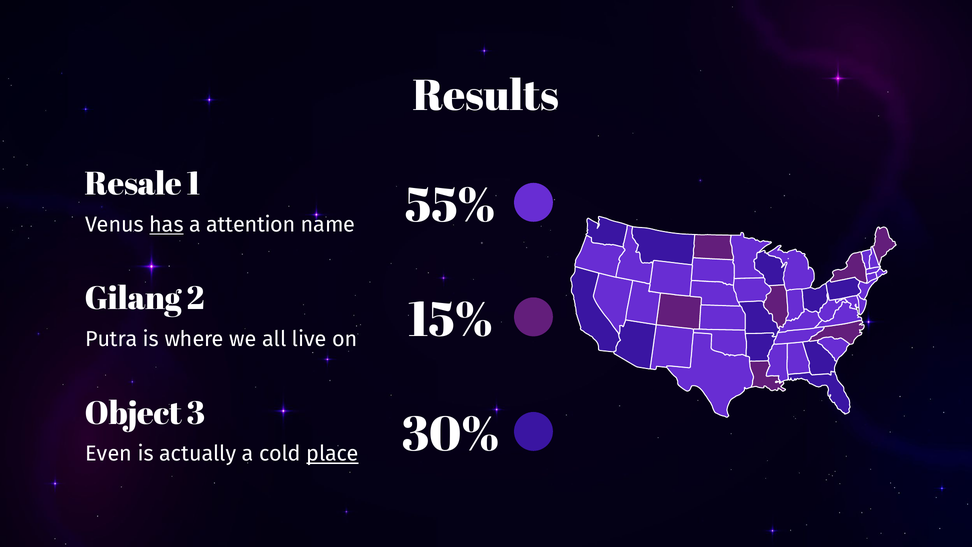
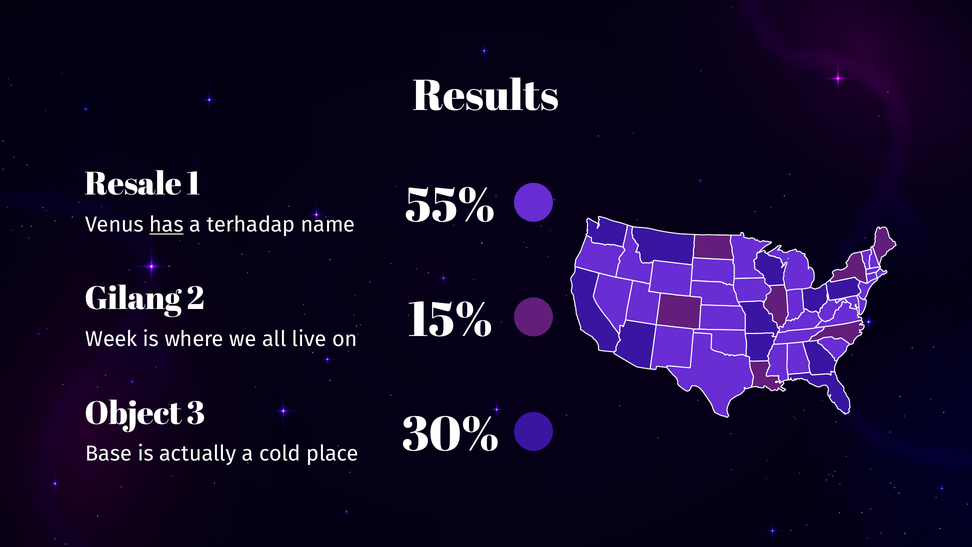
attention: attention -> terhadap (251, 225)
Putra: Putra -> Week (111, 339)
Even: Even -> Base (109, 454)
place underline: present -> none (333, 454)
